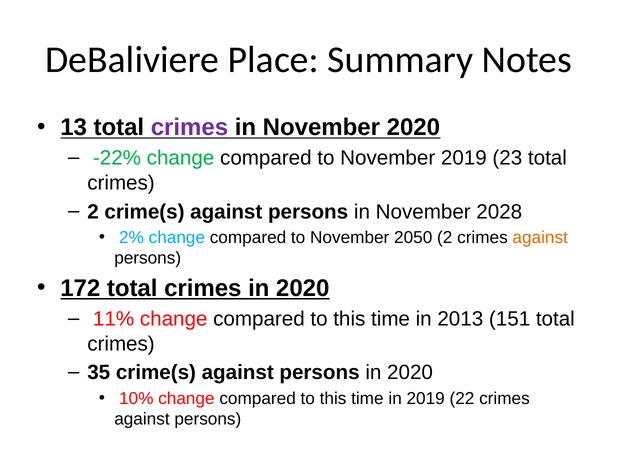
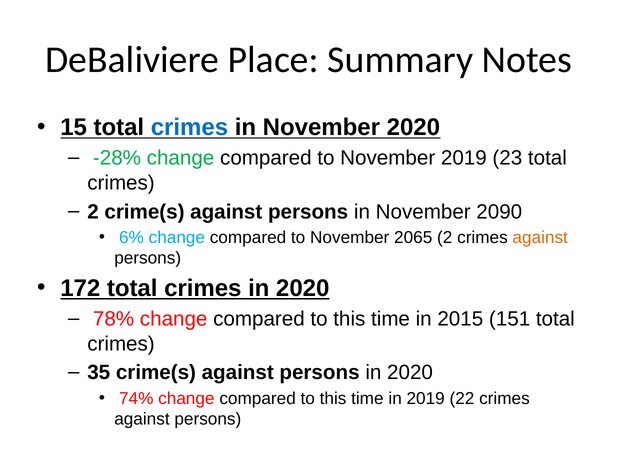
13: 13 -> 15 (74, 127)
crimes colour: purple -> blue (189, 127)
-22%: -22% -> -28% (117, 158)
2028: 2028 -> 2090 (499, 212)
2%: 2% -> 6% (131, 237)
2050: 2050 -> 2065 (413, 237)
11%: 11% -> 78% (114, 319)
2013: 2013 -> 2015 (460, 319)
10%: 10% -> 74% (136, 398)
